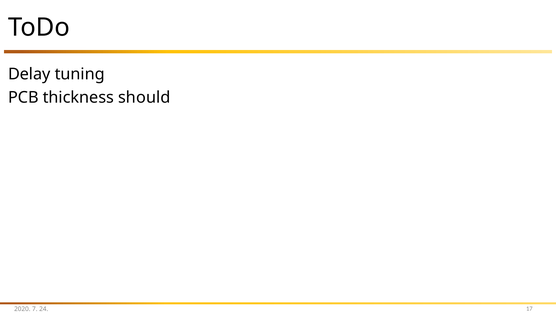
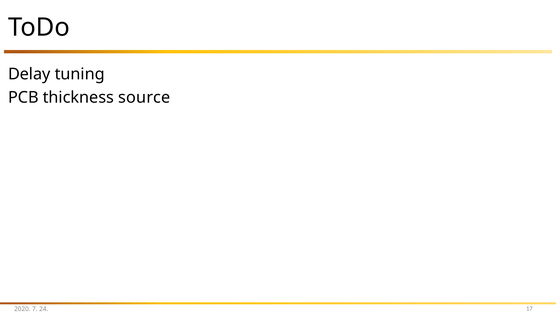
should: should -> source (144, 98)
